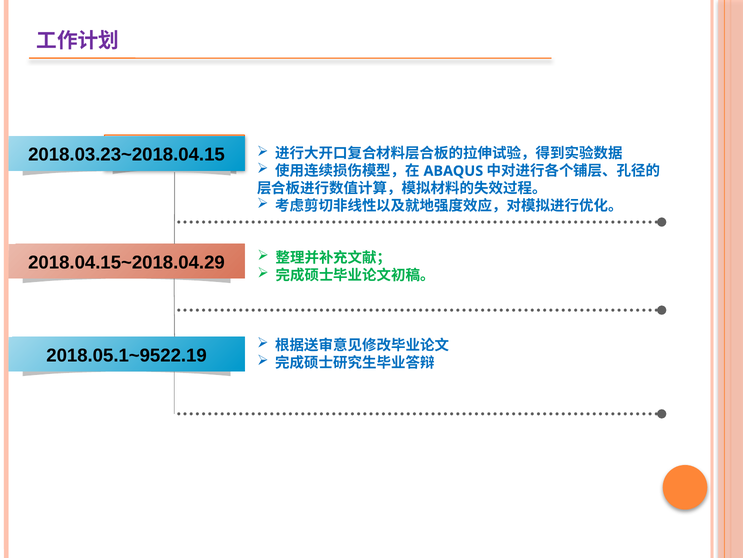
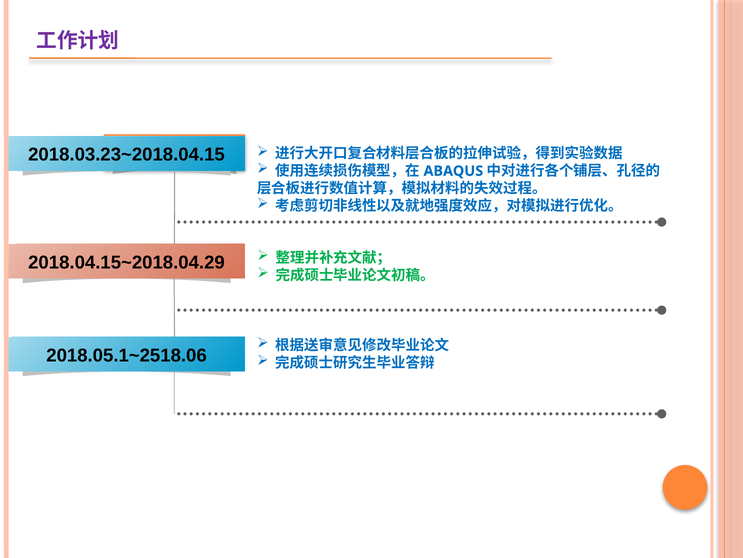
2018.05.1~9522.19: 2018.05.1~9522.19 -> 2018.05.1~2518.06 (127, 355)
